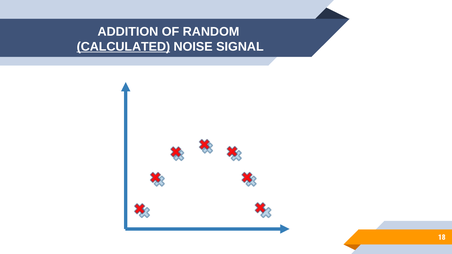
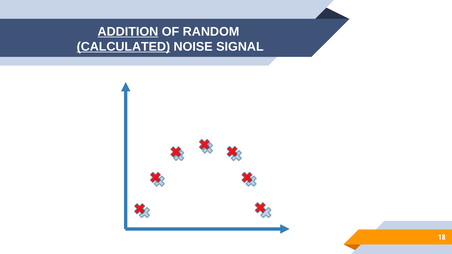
ADDITION underline: none -> present (128, 32)
